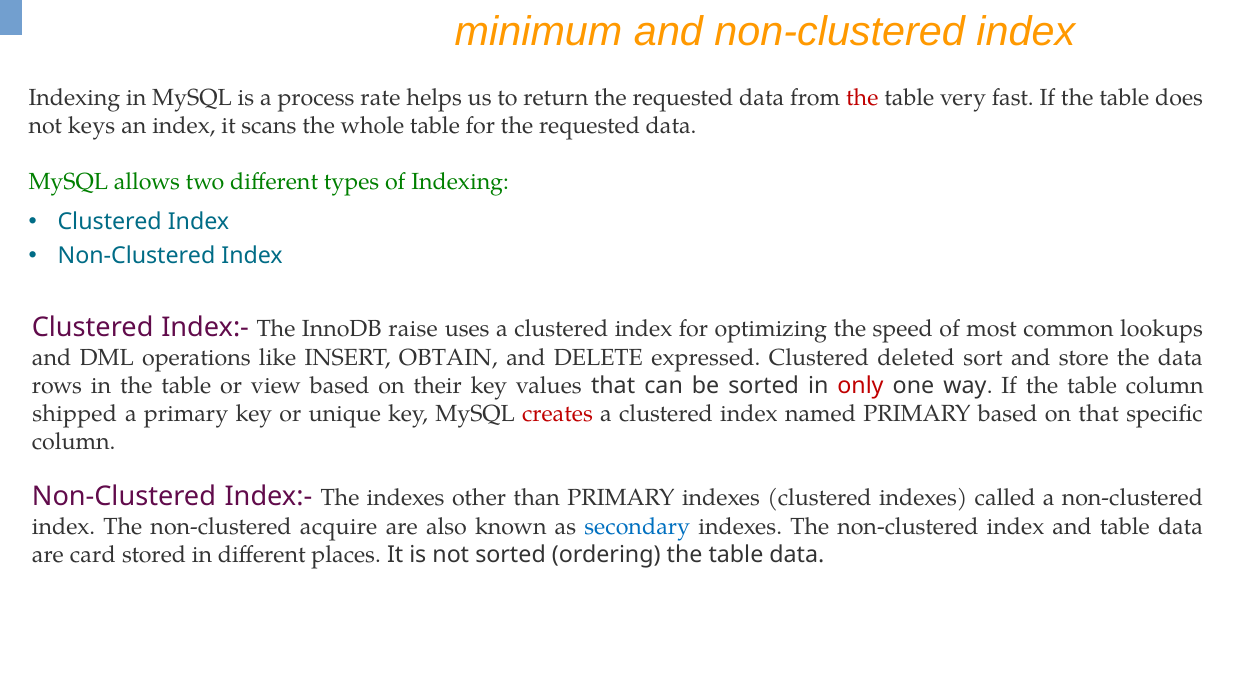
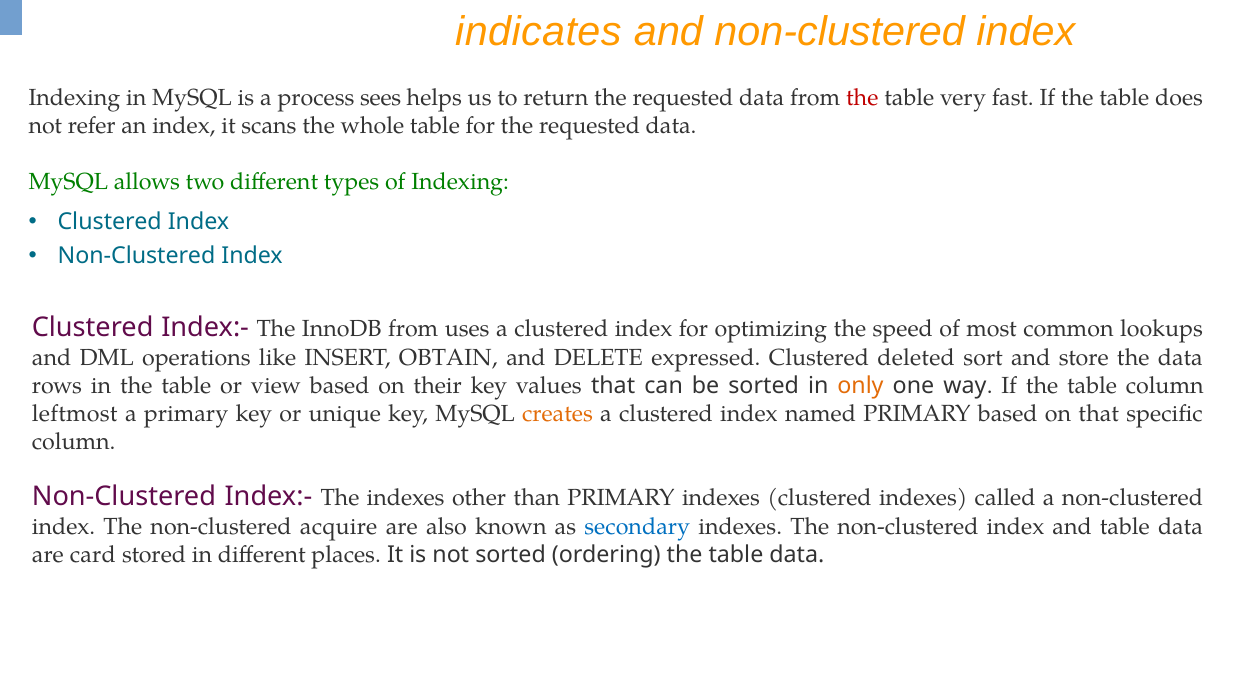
minimum: minimum -> indicates (538, 32)
rate: rate -> sees (381, 98)
keys: keys -> refer (92, 126)
InnoDB raise: raise -> from (413, 329)
only colour: red -> orange (860, 385)
shipped: shipped -> leftmost (75, 413)
creates colour: red -> orange (558, 413)
